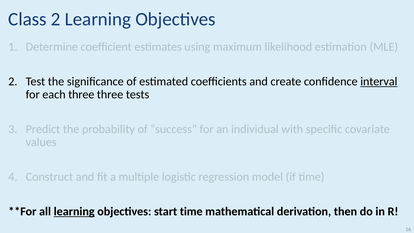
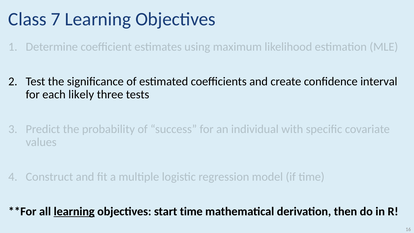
Class 2: 2 -> 7 (56, 19)
interval underline: present -> none (379, 81)
each three: three -> likely (81, 94)
